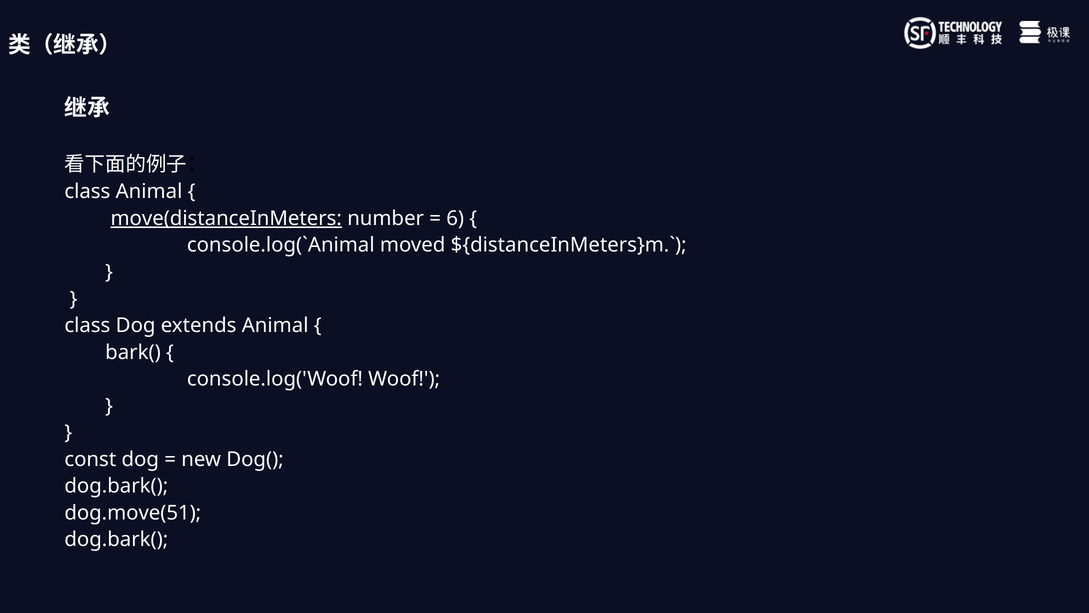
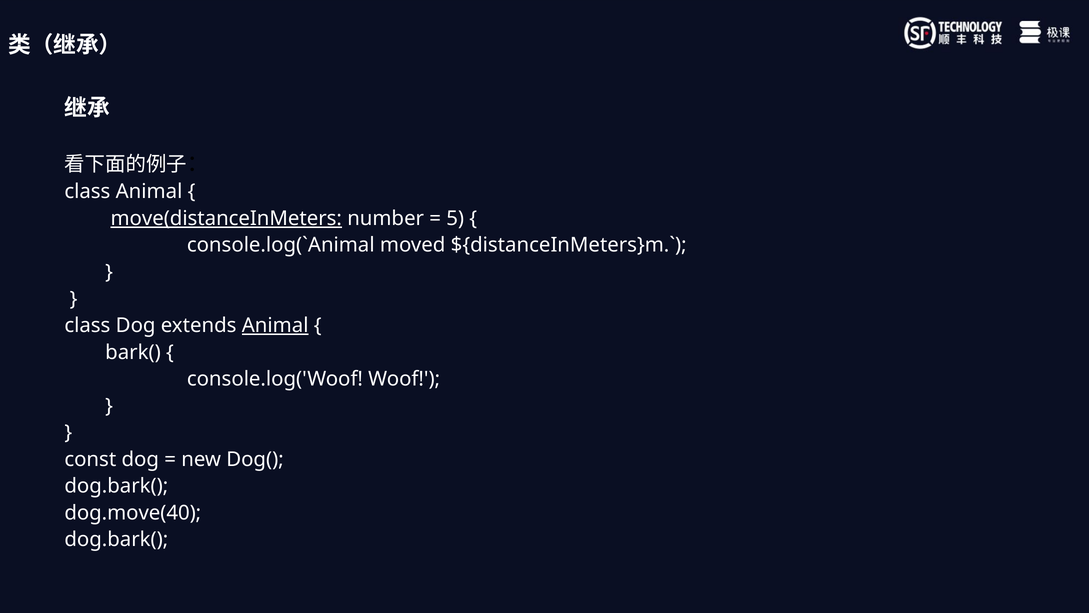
6: 6 -> 5 (455, 218)
Animal underline: none -> present (275, 325)
dog.move(51: dog.move(51 -> dog.move(40 (133, 513)
